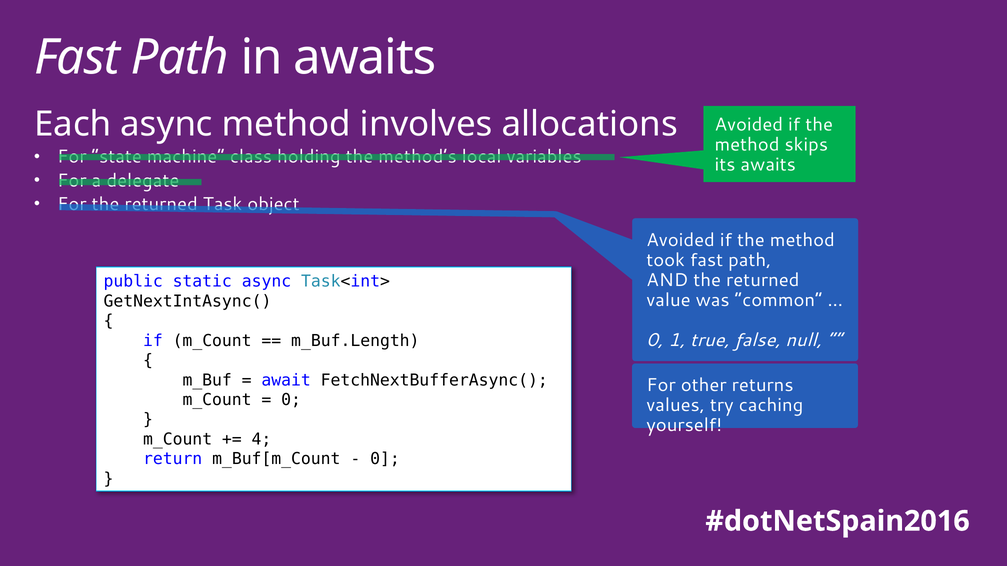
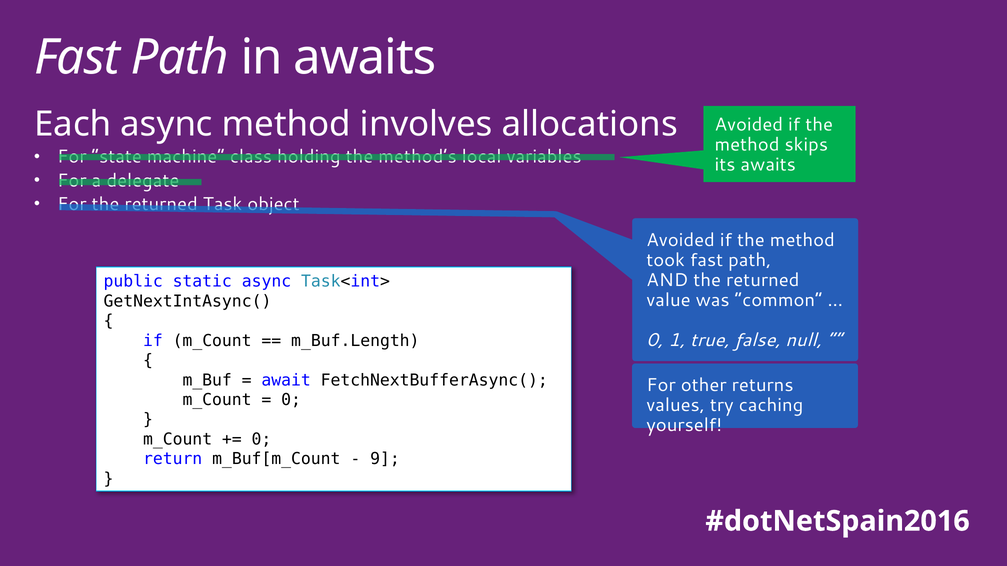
4: 4 -> 0 (261, 440)
0: 0 -> 9 (385, 459)
